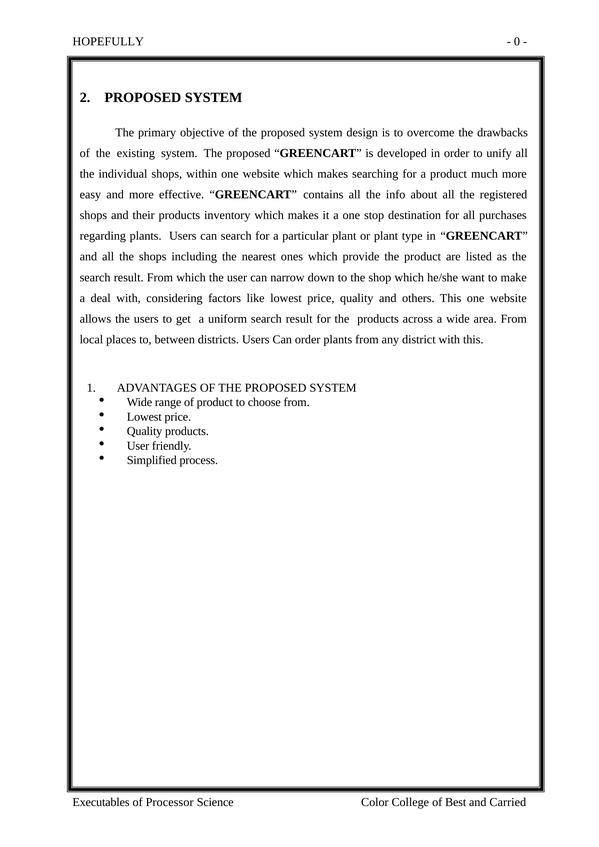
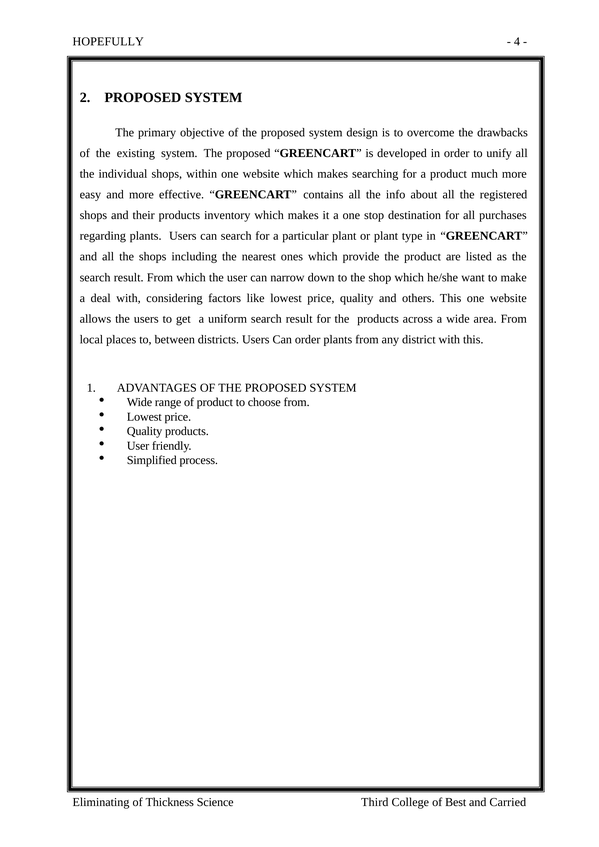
0: 0 -> 4 (517, 42)
Executables: Executables -> Eliminating (101, 803)
Processor: Processor -> Thickness (170, 803)
Color: Color -> Third (375, 803)
